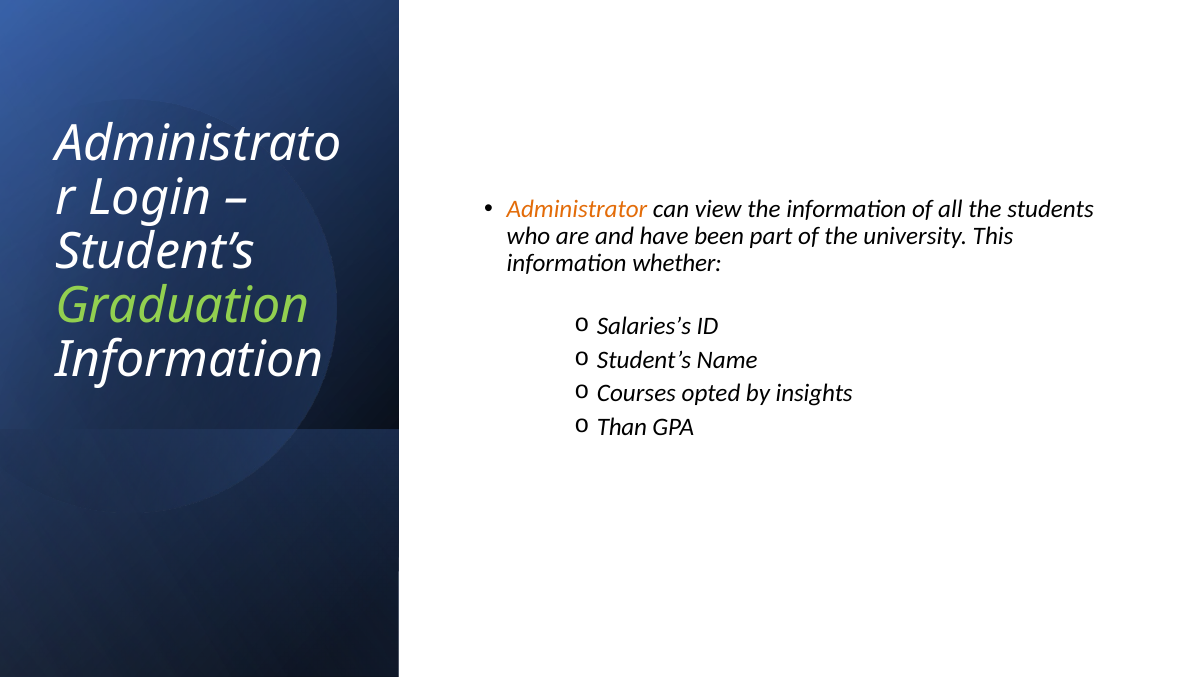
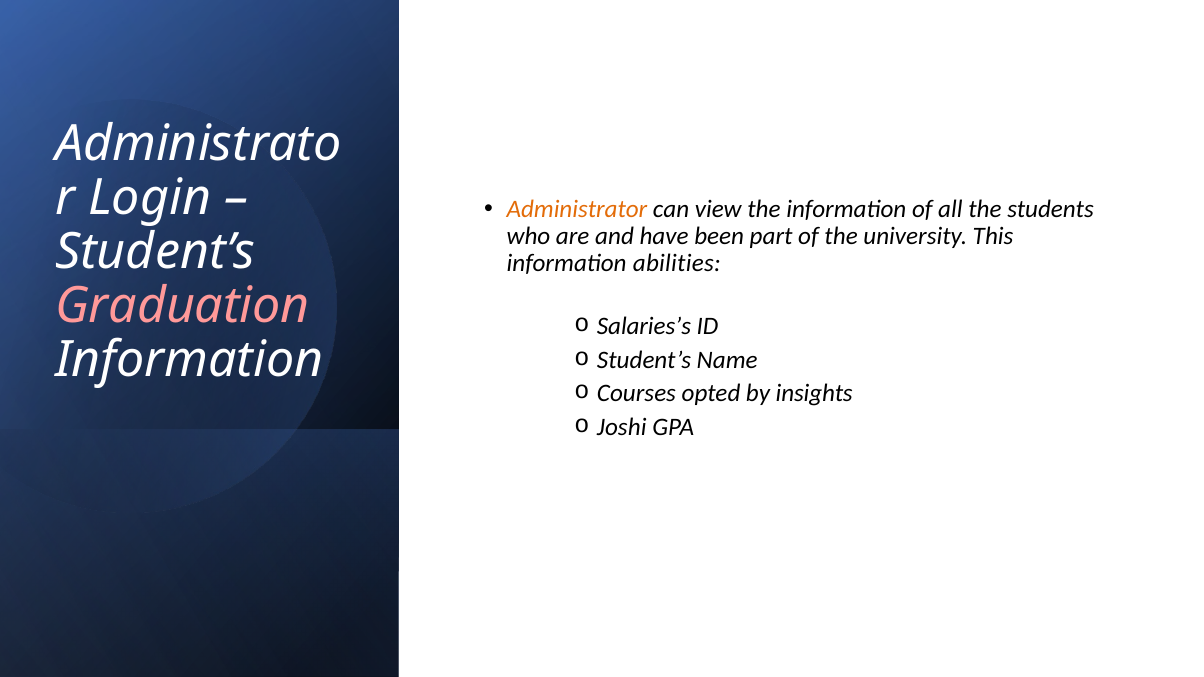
whether: whether -> abilities (677, 263)
Graduation colour: light green -> pink (182, 306)
Than: Than -> Joshi (622, 427)
